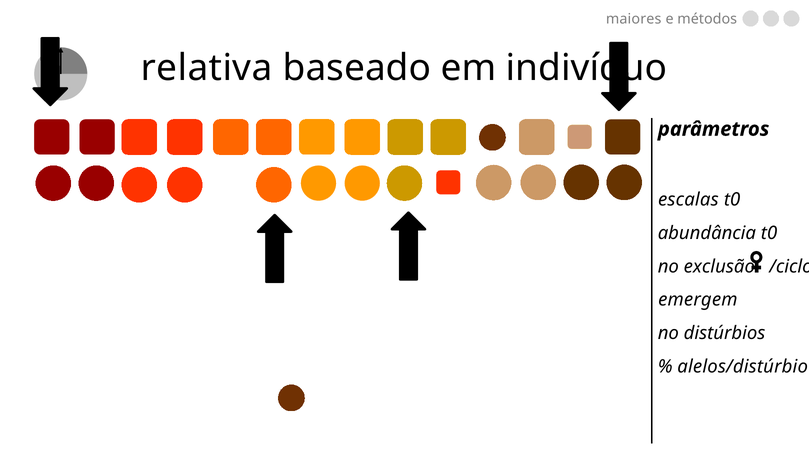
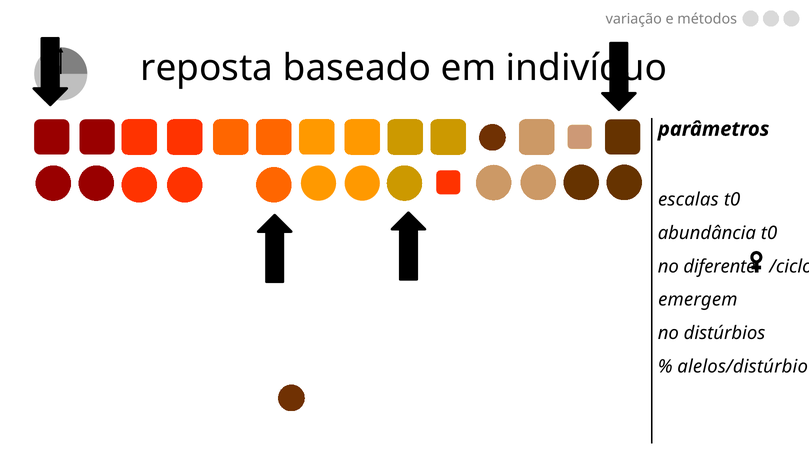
maiores: maiores -> variação (634, 19)
relativa: relativa -> reposta (207, 68)
exclusão: exclusão -> diferente (719, 266)
